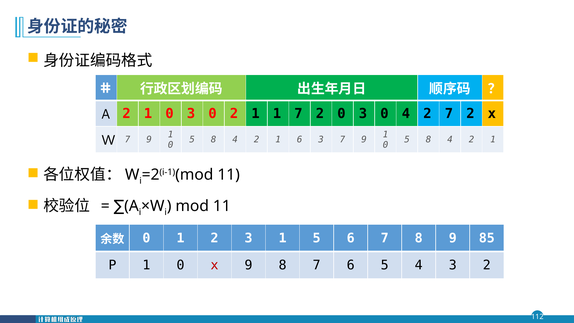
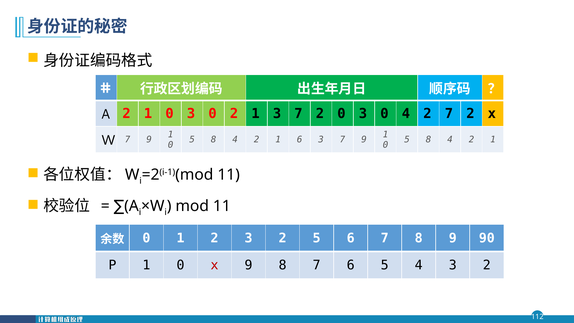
1 1: 1 -> 3 (277, 114)
2 3 1: 1 -> 2 (283, 238)
85: 85 -> 90 (487, 238)
